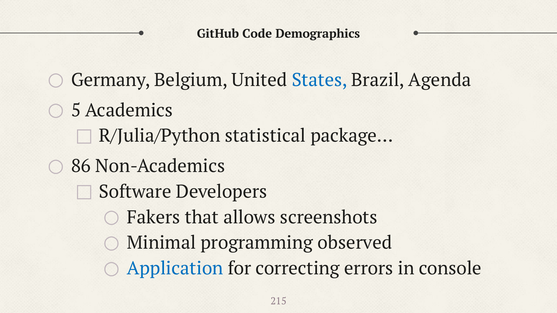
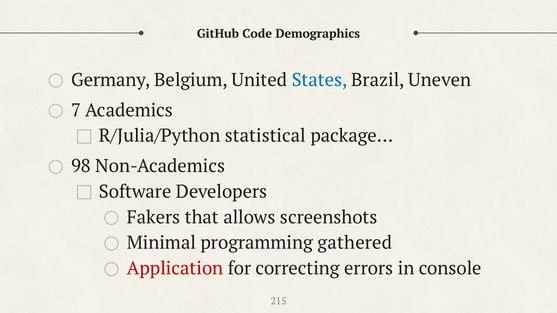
Agenda: Agenda -> Uneven (440, 80)
5: 5 -> 7 (76, 110)
86: 86 -> 98 (81, 166)
observed: observed -> gathered (355, 243)
Application colour: blue -> red (175, 269)
